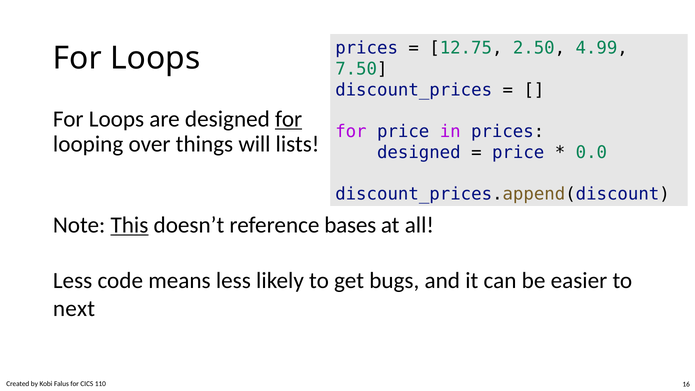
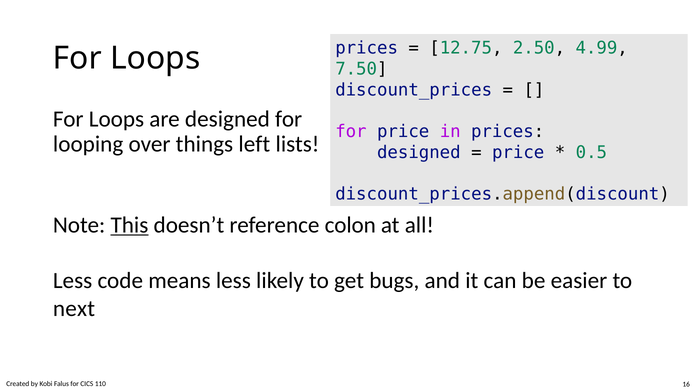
for underline: present -> none (289, 119)
will: will -> left (254, 144)
0.0: 0.0 -> 0.5 (591, 152)
bases: bases -> colon (350, 225)
